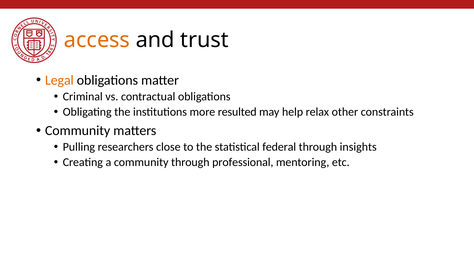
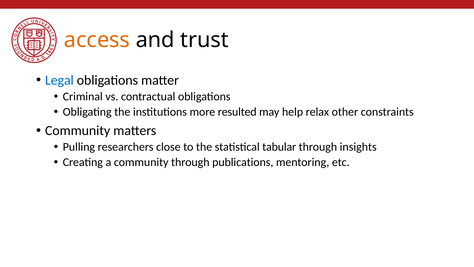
Legal colour: orange -> blue (59, 80)
federal: federal -> tabular (279, 147)
professional: professional -> publications (243, 162)
